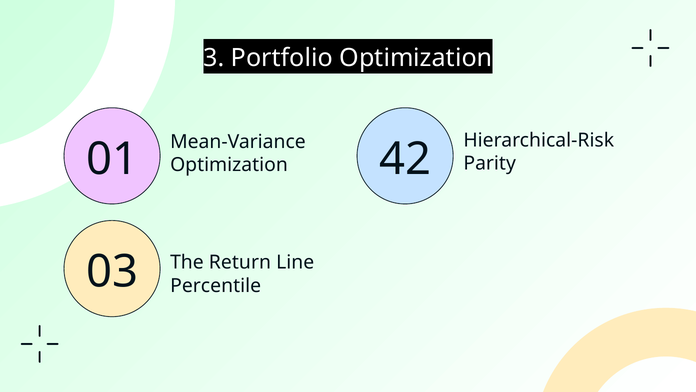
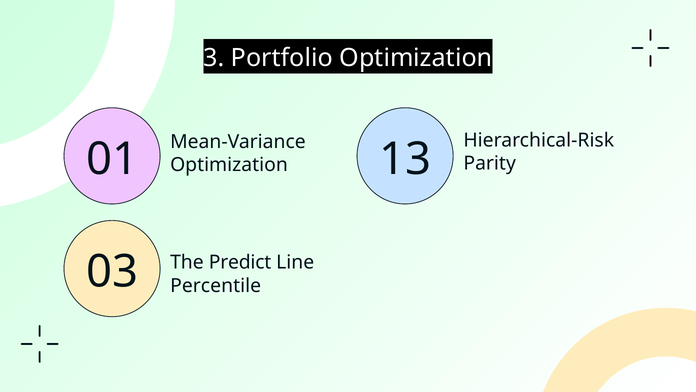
42: 42 -> 13 (405, 159)
Return: Return -> Predict (240, 262)
